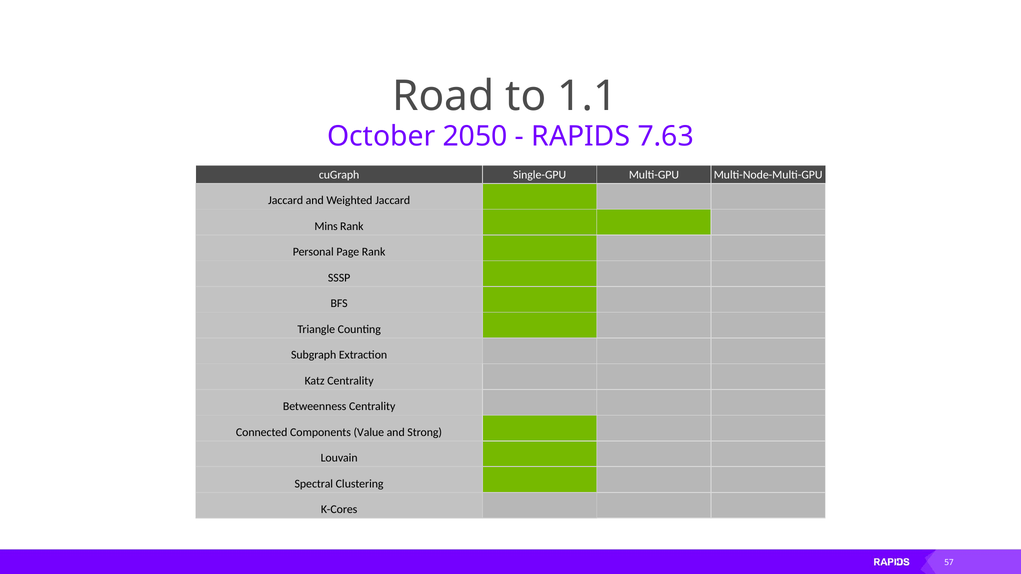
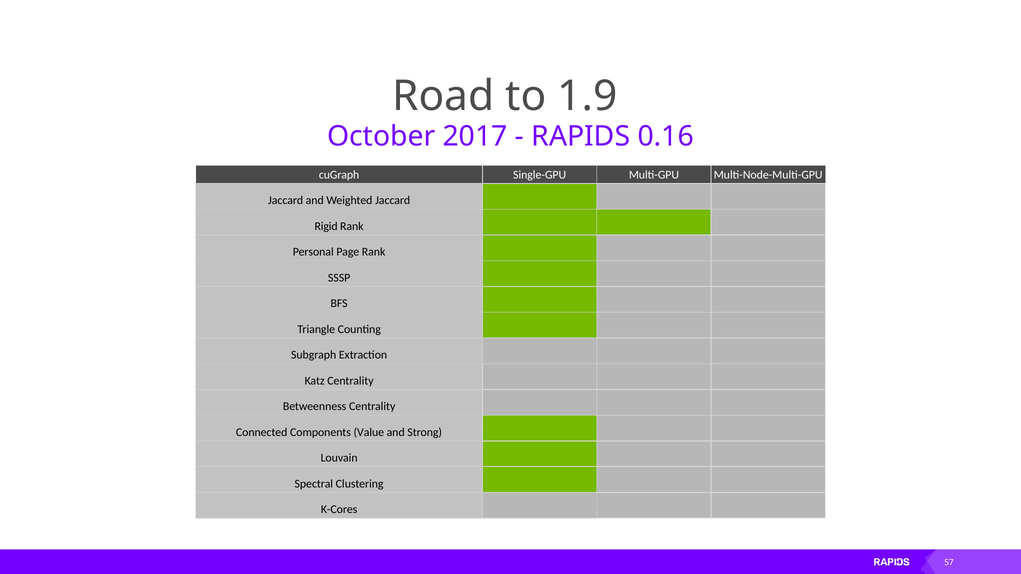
1.1: 1.1 -> 1.9 (588, 96)
2050: 2050 -> 2017 (475, 137)
7.63: 7.63 -> 0.16 (666, 137)
Mins: Mins -> Rigid (326, 226)
